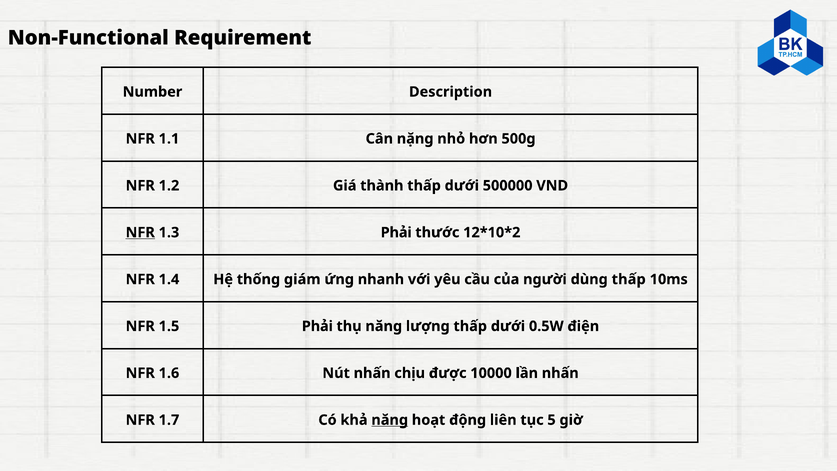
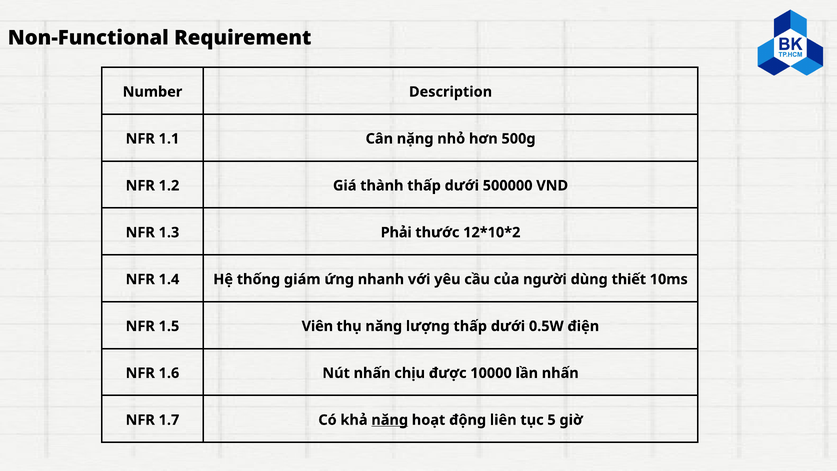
NFR underline: present -> none (140, 232)
dùng thấp: thấp -> thiết (629, 279)
1.5 Phải: Phải -> Viên (317, 326)
